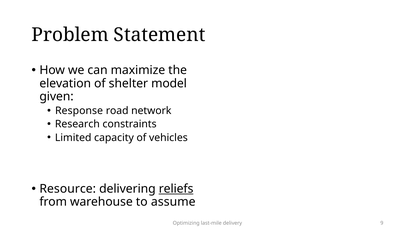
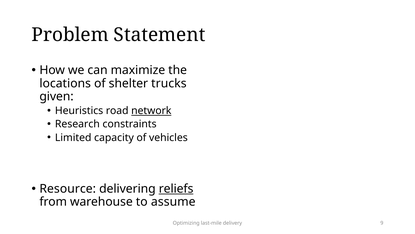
elevation: elevation -> locations (65, 83)
model: model -> trucks (169, 83)
Response: Response -> Heuristics (79, 111)
network underline: none -> present (151, 111)
